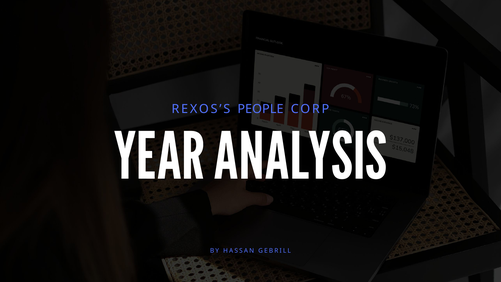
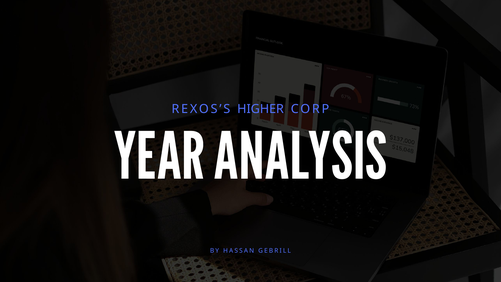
PEOPLE: PEOPLE -> HIGHER (261, 109)
